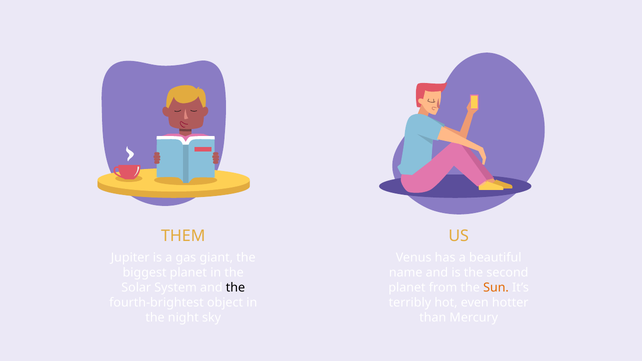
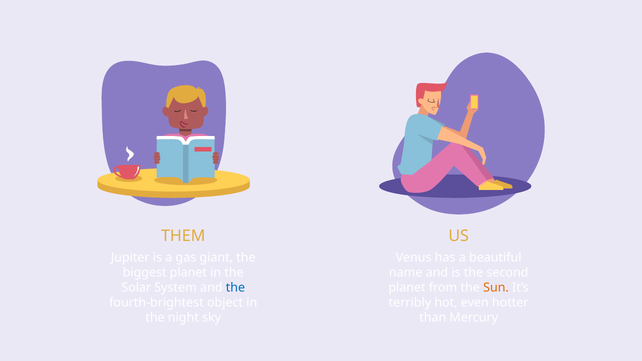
the colour: black -> blue (235, 288)
